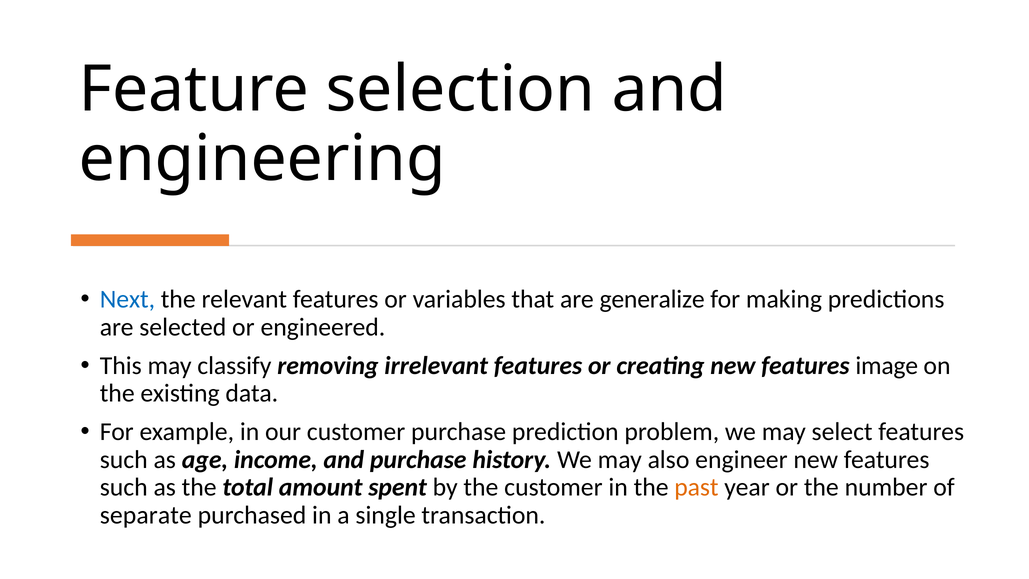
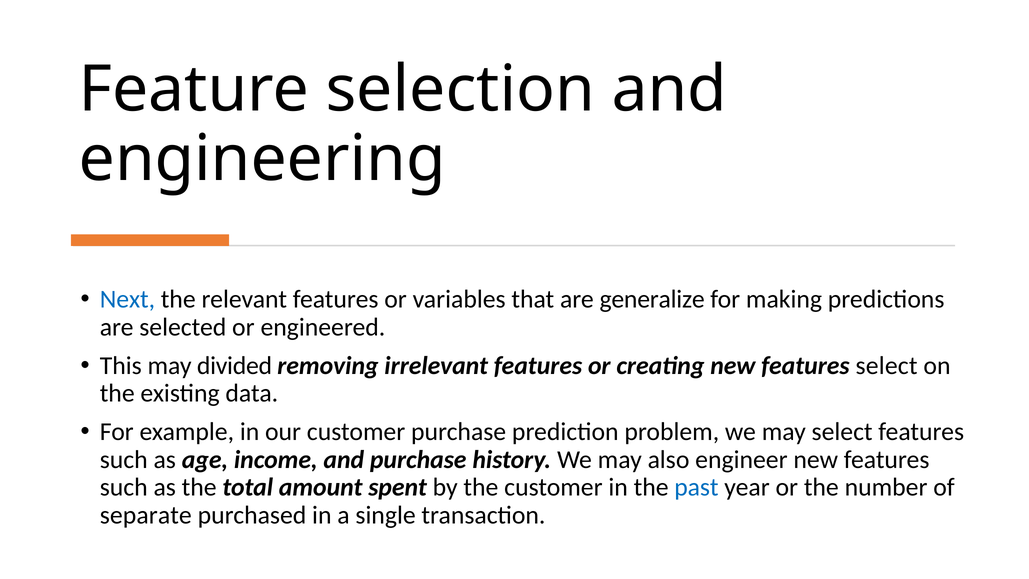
classify: classify -> divided (234, 366)
features image: image -> select (887, 366)
past colour: orange -> blue (696, 487)
